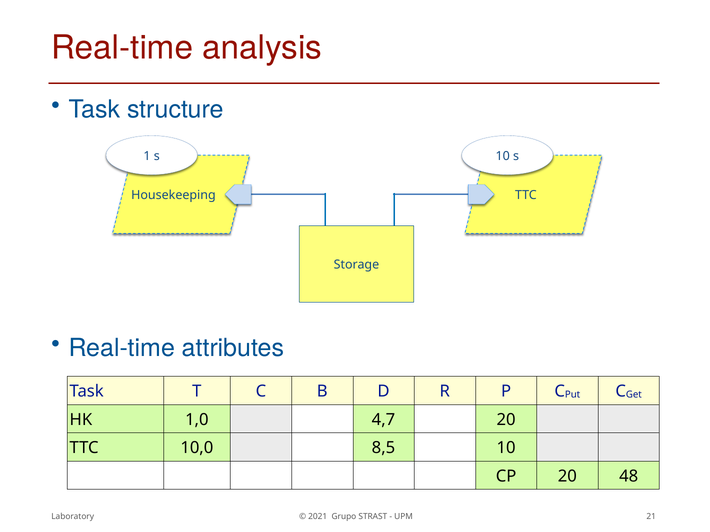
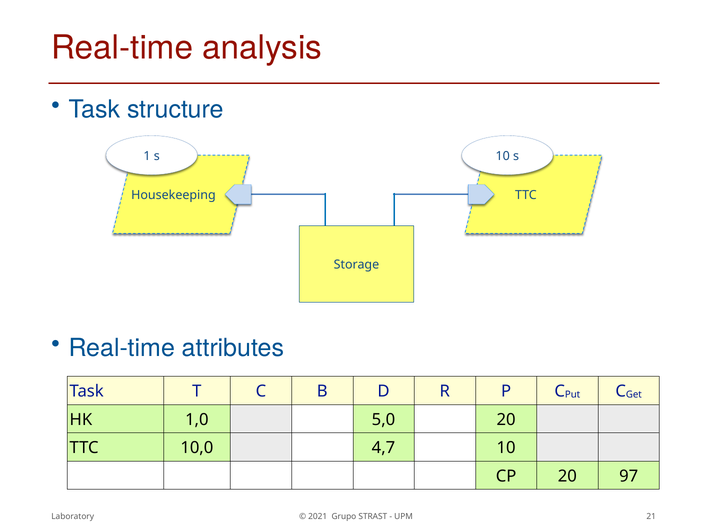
4,7: 4,7 -> 5,0 (383, 420)
8,5: 8,5 -> 4,7 (383, 448)
48: 48 -> 97 (629, 476)
